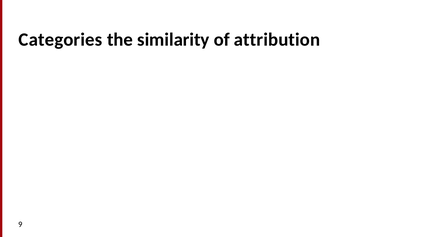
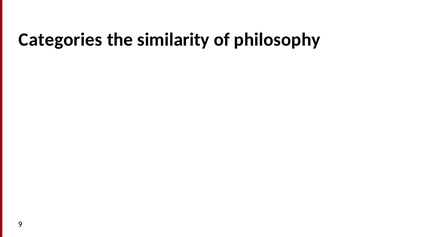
attribution: attribution -> philosophy (277, 40)
